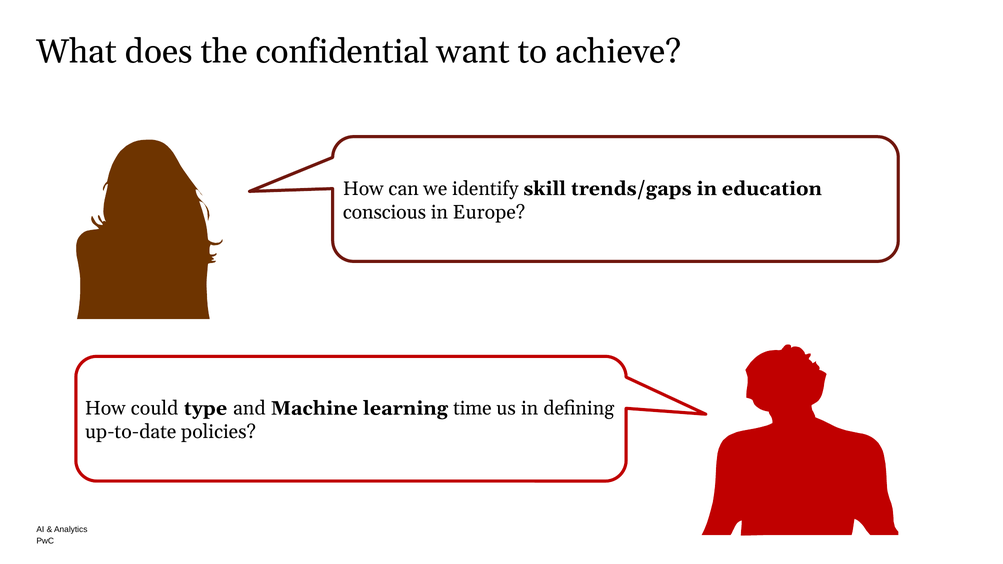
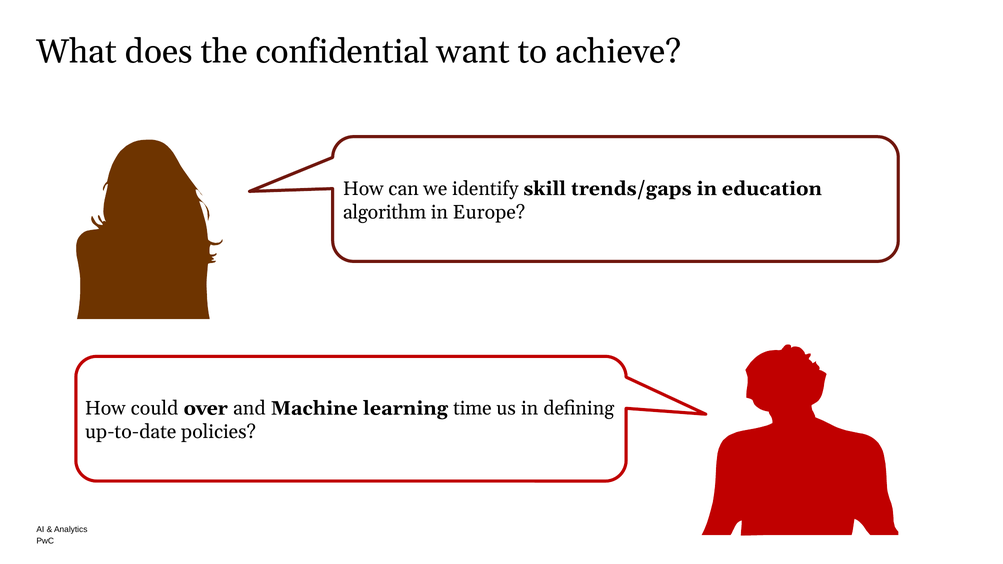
conscious: conscious -> algorithm (385, 212)
type: type -> over (206, 408)
